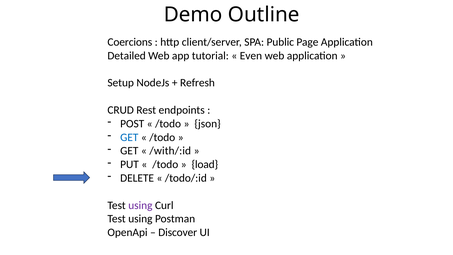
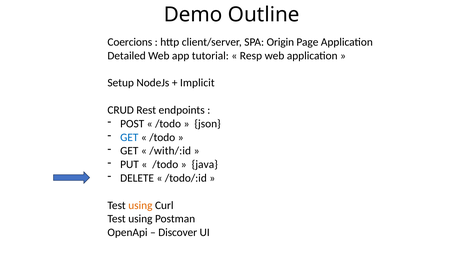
Public: Public -> Origin (280, 42)
Even: Even -> Resp (251, 56)
Refresh: Refresh -> Implicit (197, 83)
load: load -> java (205, 164)
using colour: purple -> orange (140, 205)
